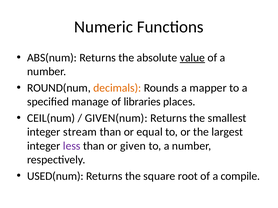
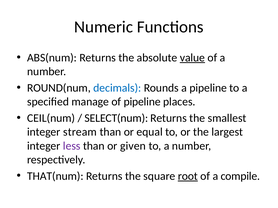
decimals colour: orange -> blue (117, 88)
a mapper: mapper -> pipeline (208, 88)
of libraries: libraries -> pipeline (142, 102)
GIVEN(num: GIVEN(num -> SELECT(num (116, 118)
USED(num: USED(num -> THAT(num (55, 176)
root underline: none -> present (188, 176)
